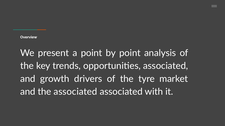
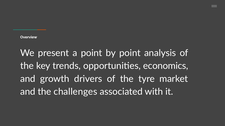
opportunities associated: associated -> economics (166, 66)
the associated: associated -> challenges (75, 92)
